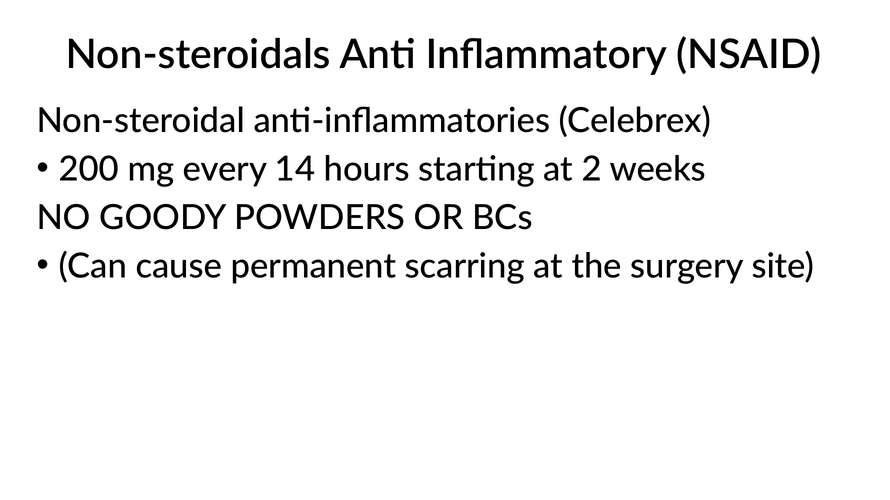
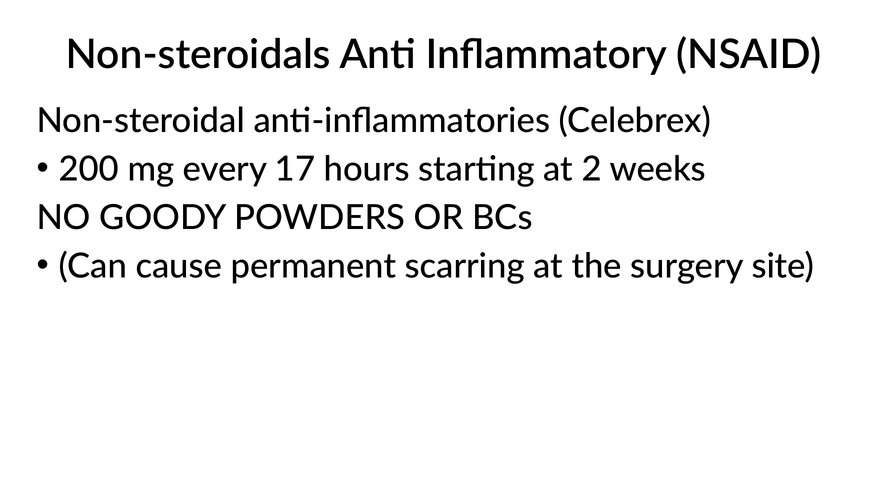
14: 14 -> 17 (295, 170)
